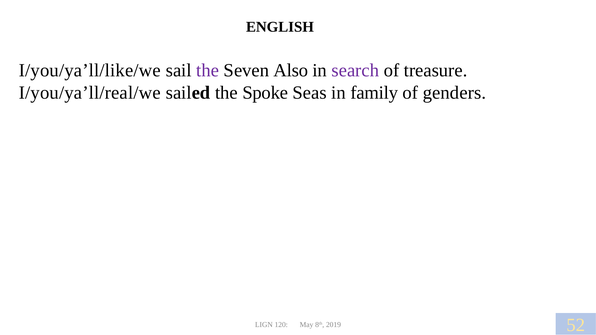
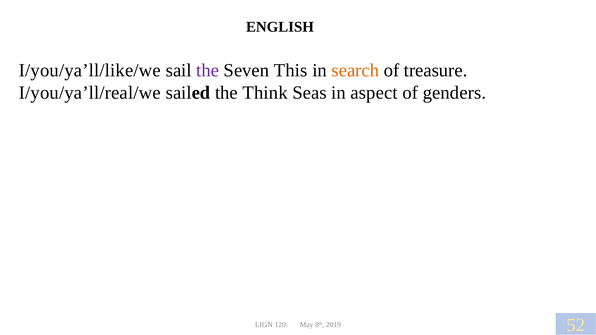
Also: Also -> This (291, 70)
search colour: purple -> orange (355, 70)
Spoke: Spoke -> Think (265, 93)
family: family -> aspect (374, 93)
